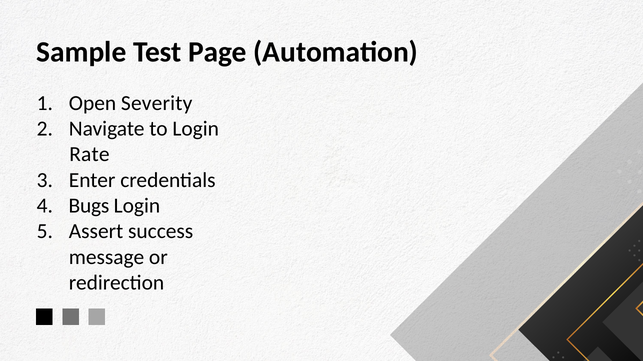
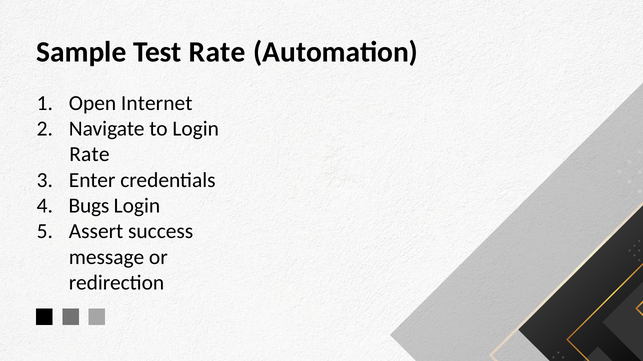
Test Page: Page -> Rate (217, 52)
Severity: Severity -> Internet (157, 103)
